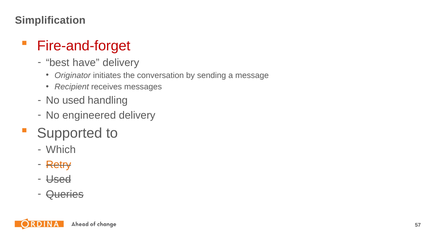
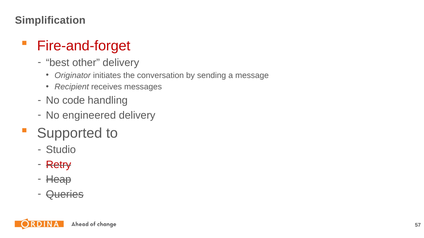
have: have -> other (86, 63)
No used: used -> code (74, 101)
Which: Which -> Studio (61, 150)
Retry colour: orange -> red (59, 165)
Used: Used -> Heap (59, 180)
